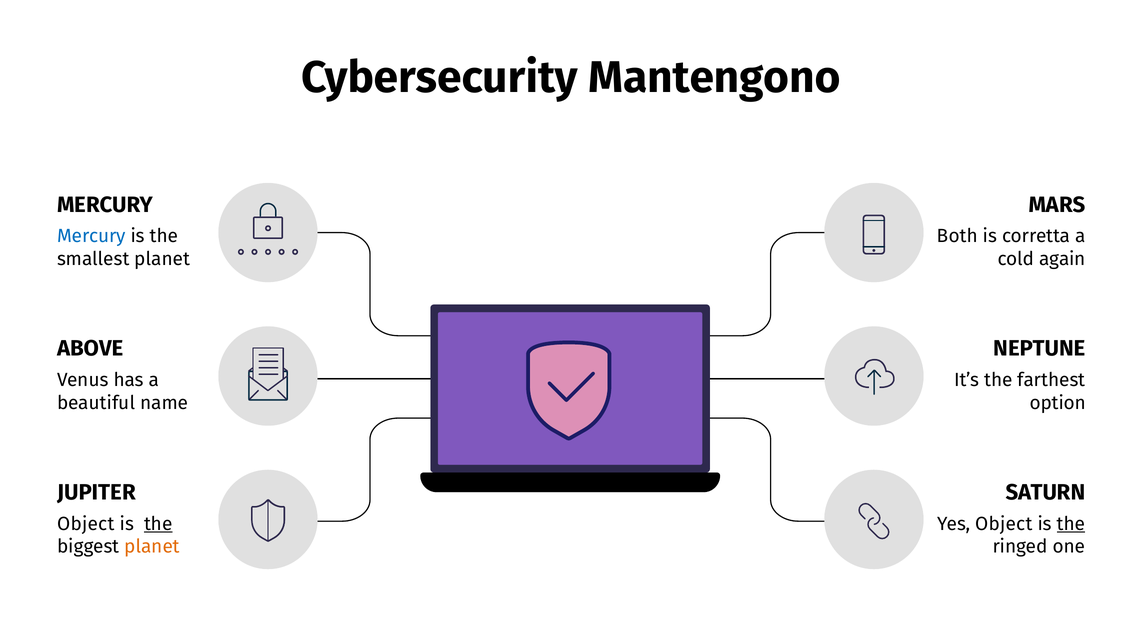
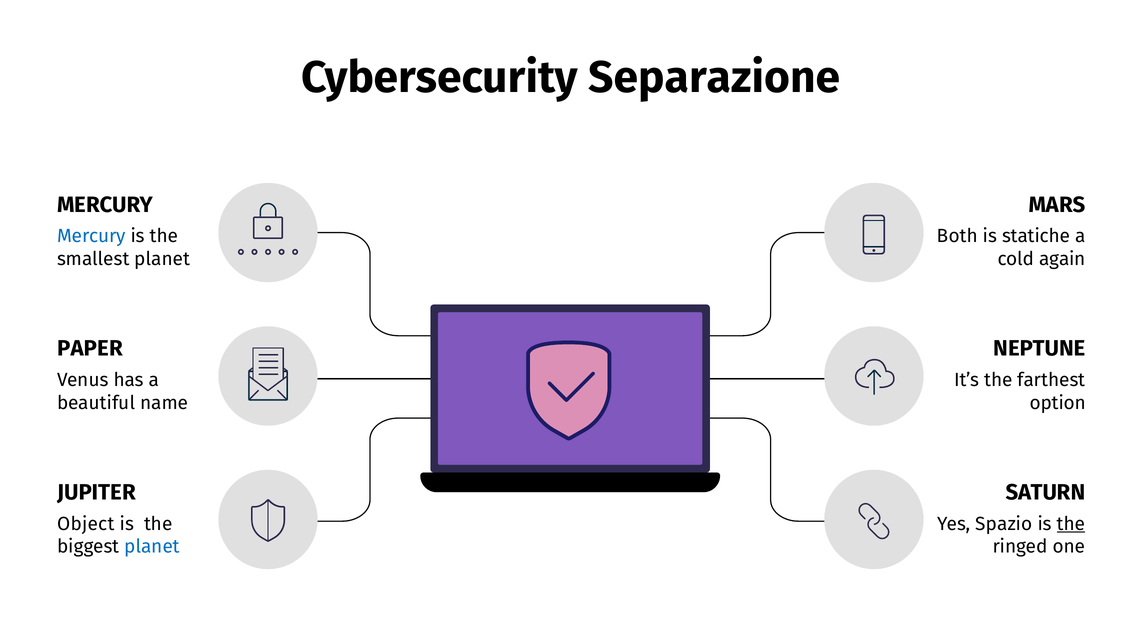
Mantengono: Mantengono -> Separazione (714, 78)
corretta: corretta -> statiche (1036, 236)
ABOVE: ABOVE -> PAPER (90, 348)
the underline: present -> none (158, 523)
Yes Object: Object -> Spazio (1004, 523)
planet colour: orange -> blue (152, 546)
